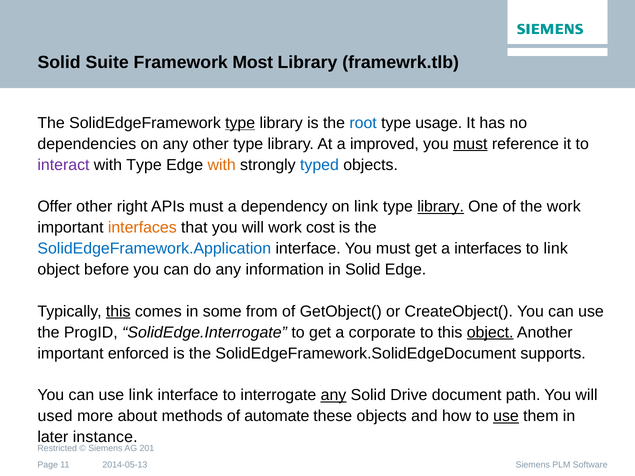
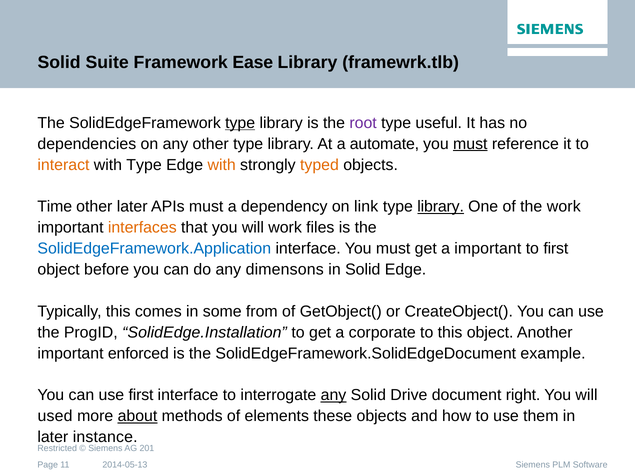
Most: Most -> Ease (253, 62)
root colour: blue -> purple (363, 123)
usage: usage -> useful (439, 123)
improved: improved -> automate (384, 144)
interact colour: purple -> orange (63, 165)
typed colour: blue -> orange (319, 165)
Offer: Offer -> Time (55, 207)
other right: right -> later (132, 207)
cost: cost -> files (320, 228)
a interfaces: interfaces -> important (488, 249)
to link: link -> first (556, 249)
information: information -> dimensons (285, 270)
this underline: present -> none (118, 312)
SolidEdge.Interrogate: SolidEdge.Interrogate -> SolidEdge.Installation (205, 333)
object underline: present -> none (490, 333)
supports: supports -> example (553, 353)
use link: link -> first (141, 395)
path: path -> right (523, 395)
about underline: none -> present (137, 416)
automate: automate -> elements (277, 416)
use underline: present -> none (506, 416)
